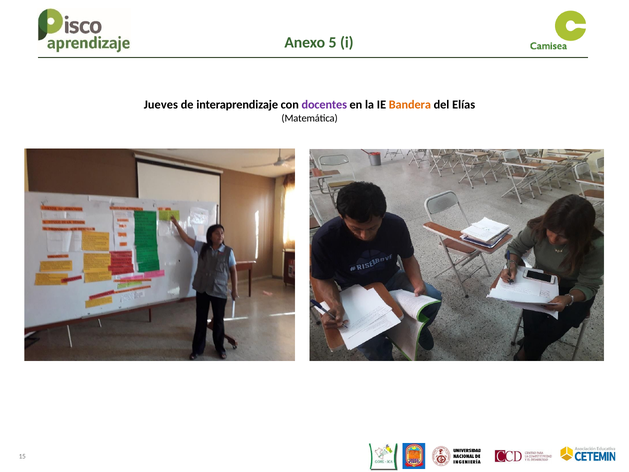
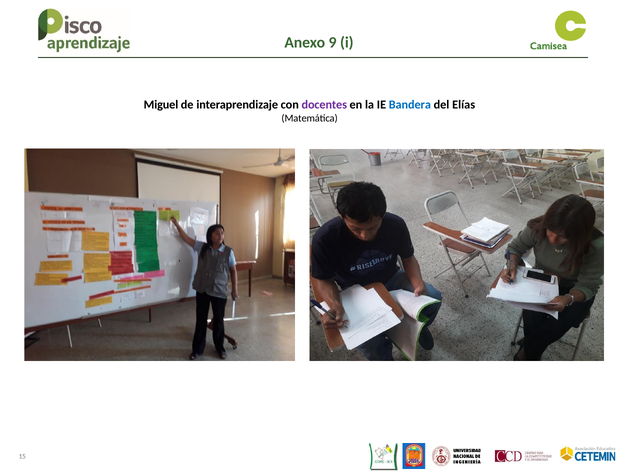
5: 5 -> 9 (333, 43)
Jueves: Jueves -> Miguel (161, 105)
Bandera colour: orange -> blue (410, 105)
